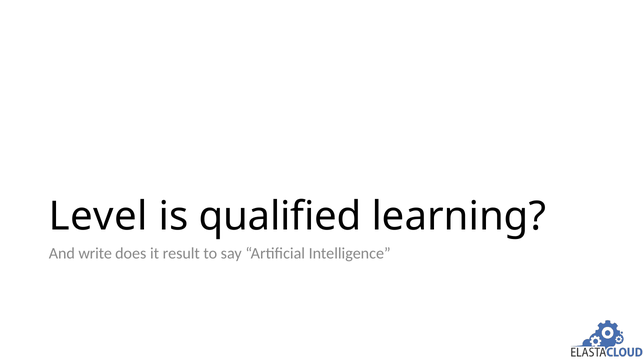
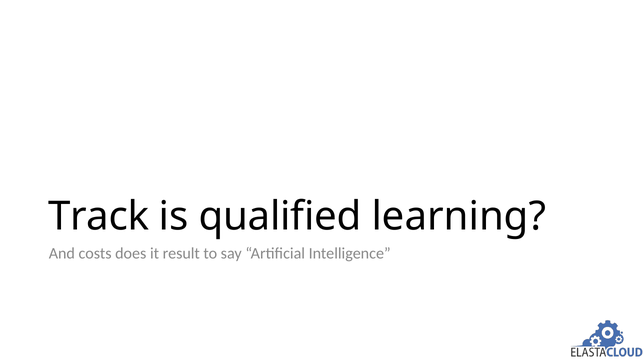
Level: Level -> Track (99, 217)
write: write -> costs (95, 253)
